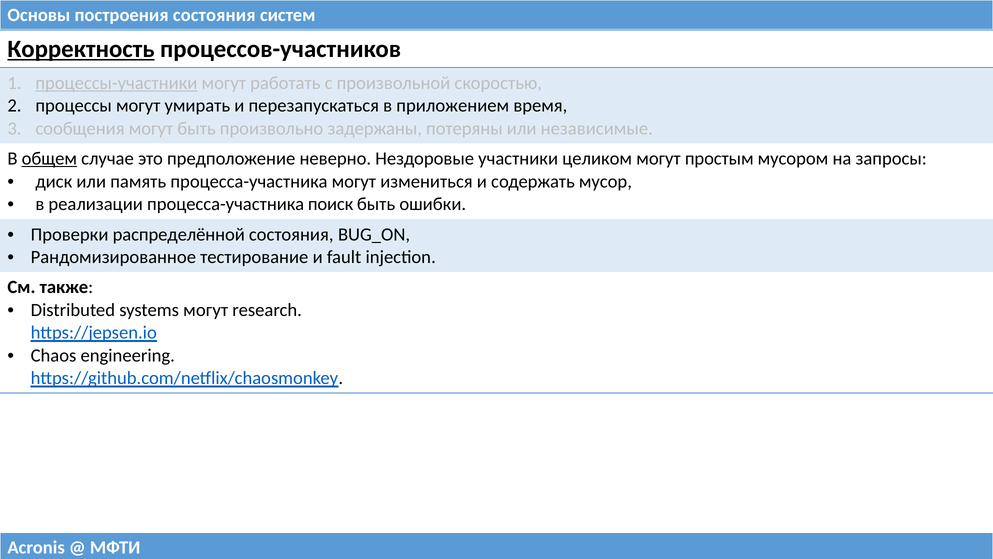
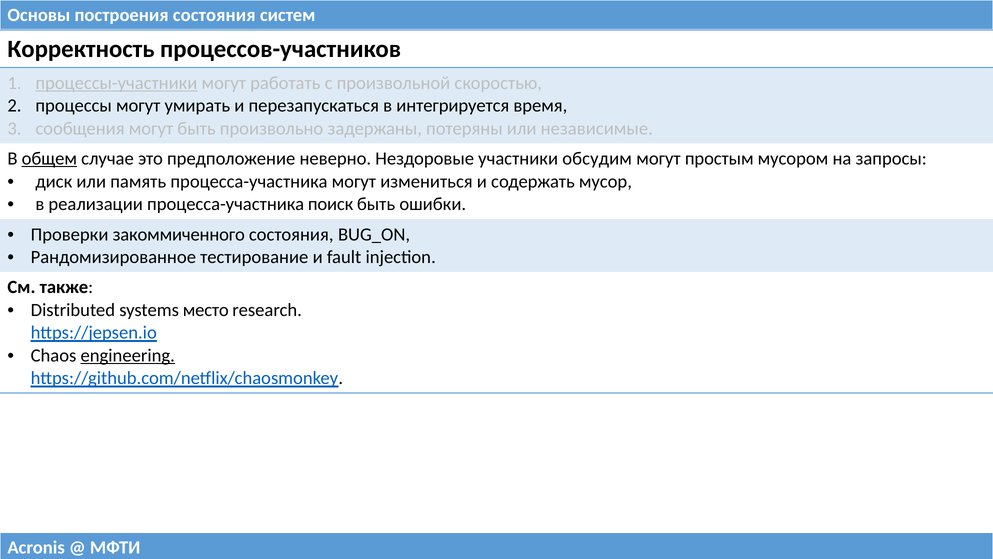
Корректность underline: present -> none (81, 49)
приложением: приложением -> интегрируется (453, 106)
целиком: целиком -> обсудим (597, 159)
распределённой: распределённой -> закоммиченного (179, 234)
systems могут: могут -> место (206, 310)
engineering underline: none -> present (128, 355)
